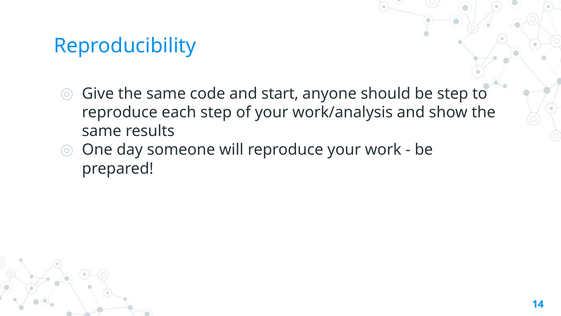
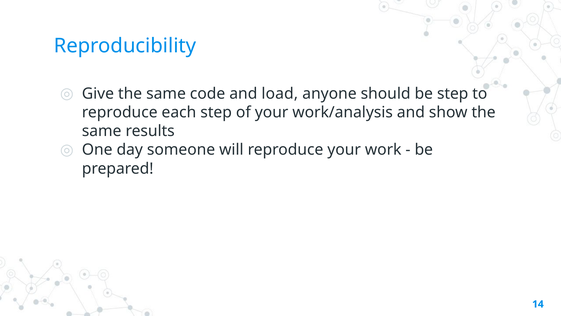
start: start -> load (280, 93)
